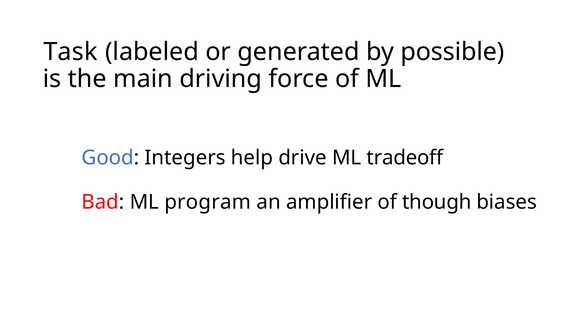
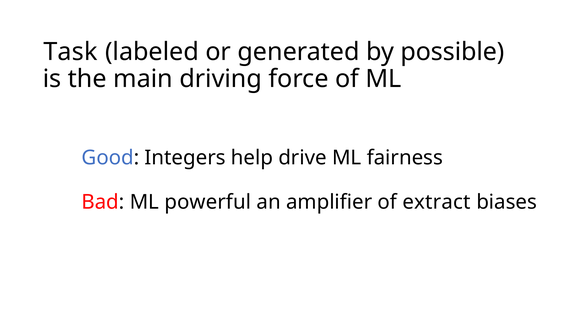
tradeoff: tradeoff -> fairness (405, 158)
program: program -> powerful (208, 202)
though: though -> extract (437, 202)
